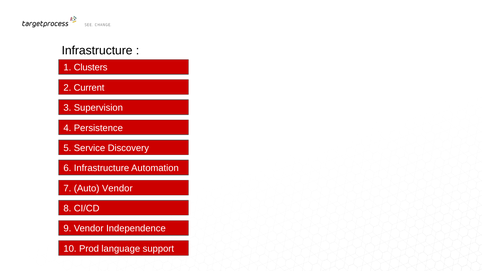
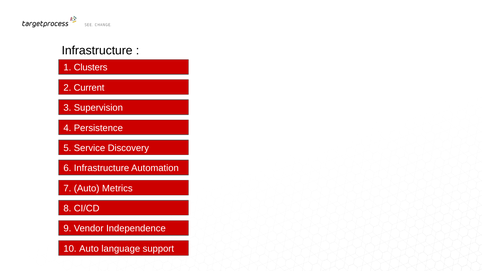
Auto Vendor: Vendor -> Metrics (117, 188)
10 Prod: Prod -> Auto (89, 249)
